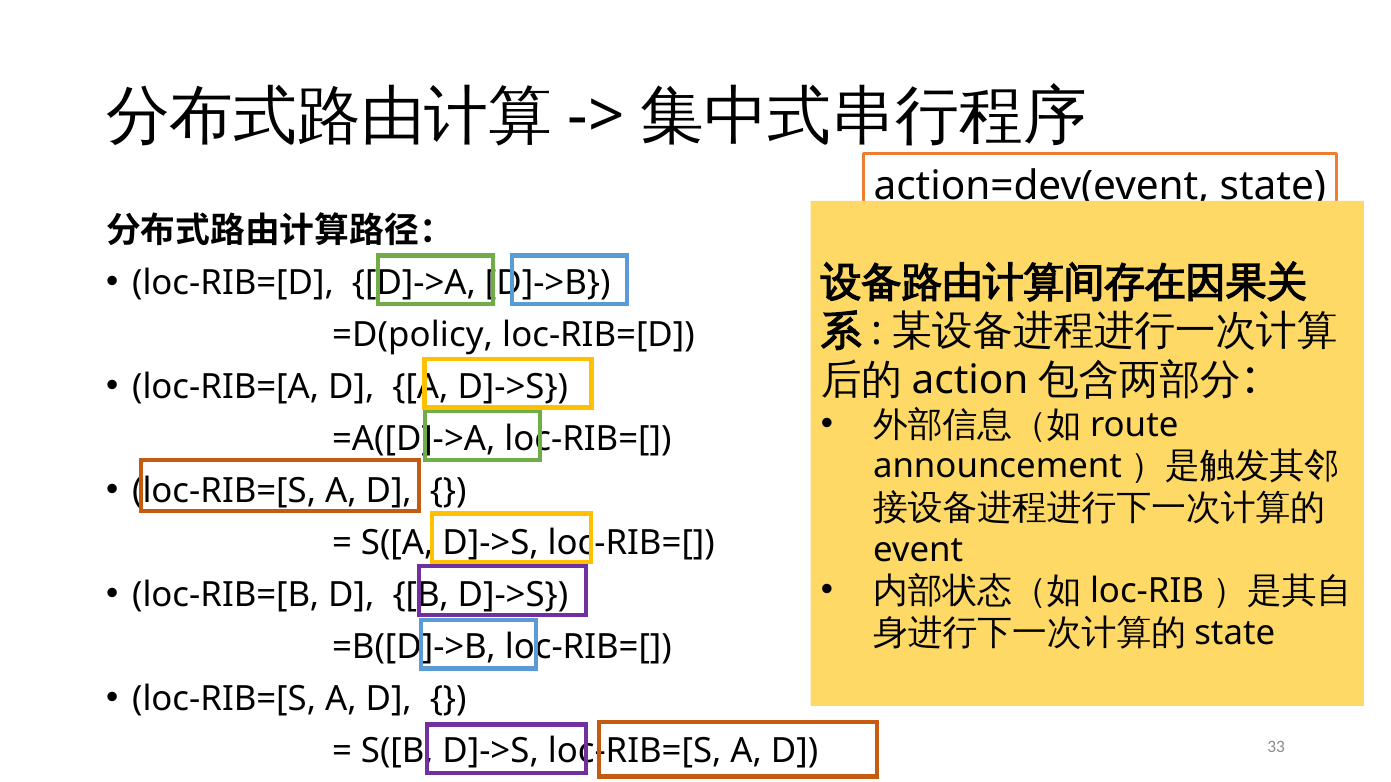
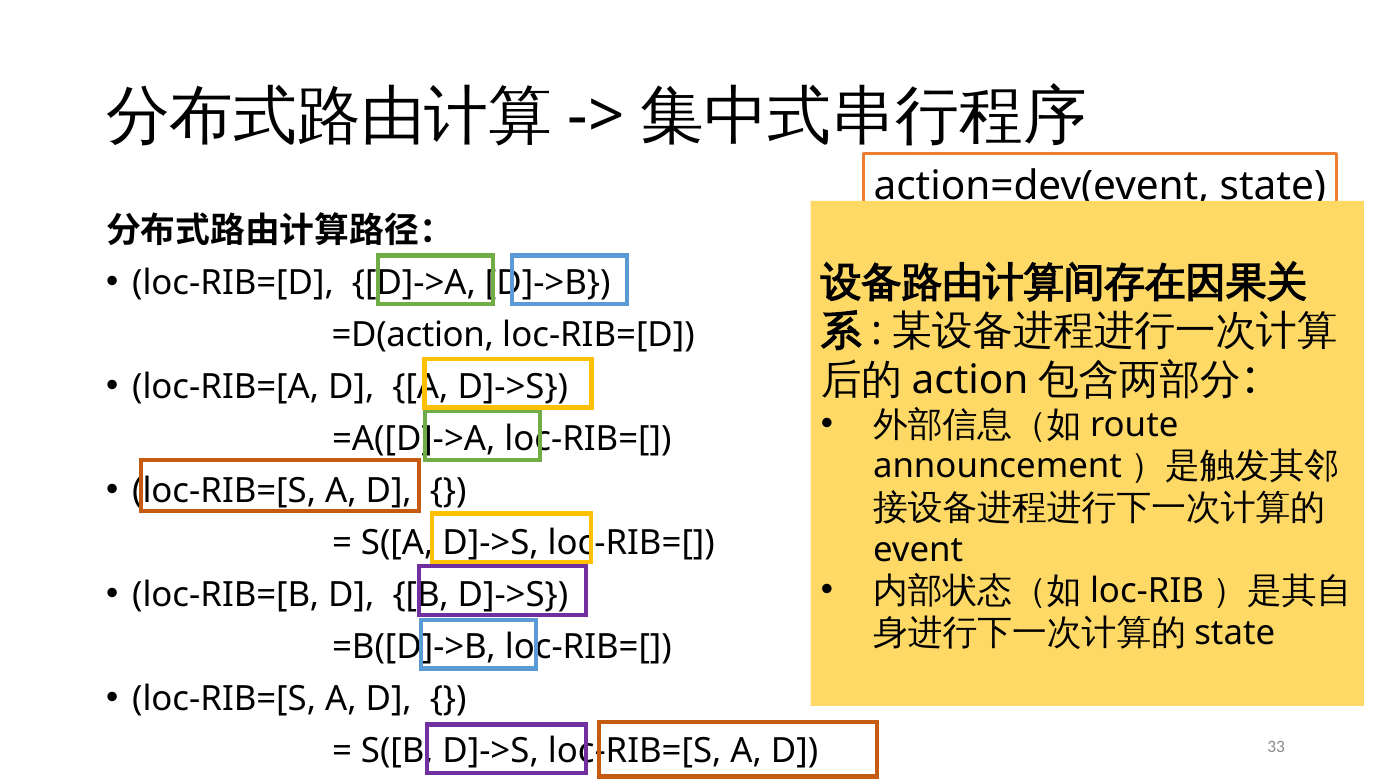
=D(policy: =D(policy -> =D(action (413, 335)
